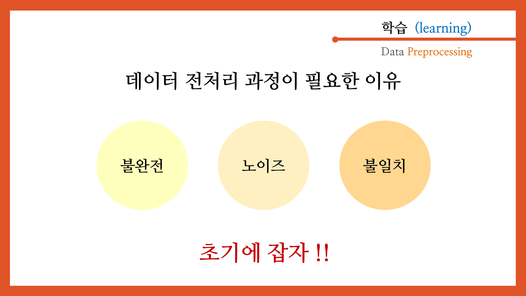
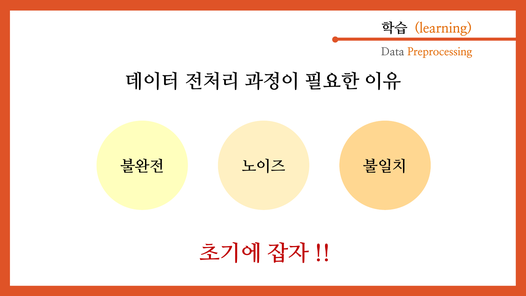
learning colour: blue -> orange (443, 28)
